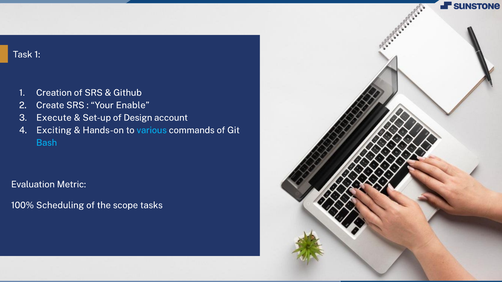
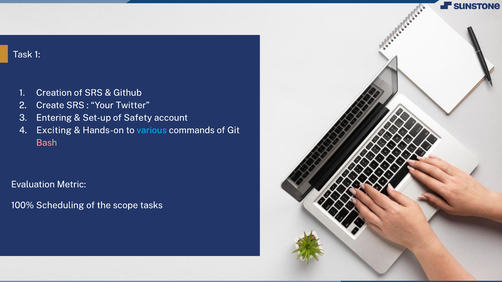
Enable: Enable -> Twitter (133, 105)
Execute: Execute -> Entering (54, 118)
Design: Design -> Safety (138, 118)
Bash colour: light blue -> pink (47, 143)
